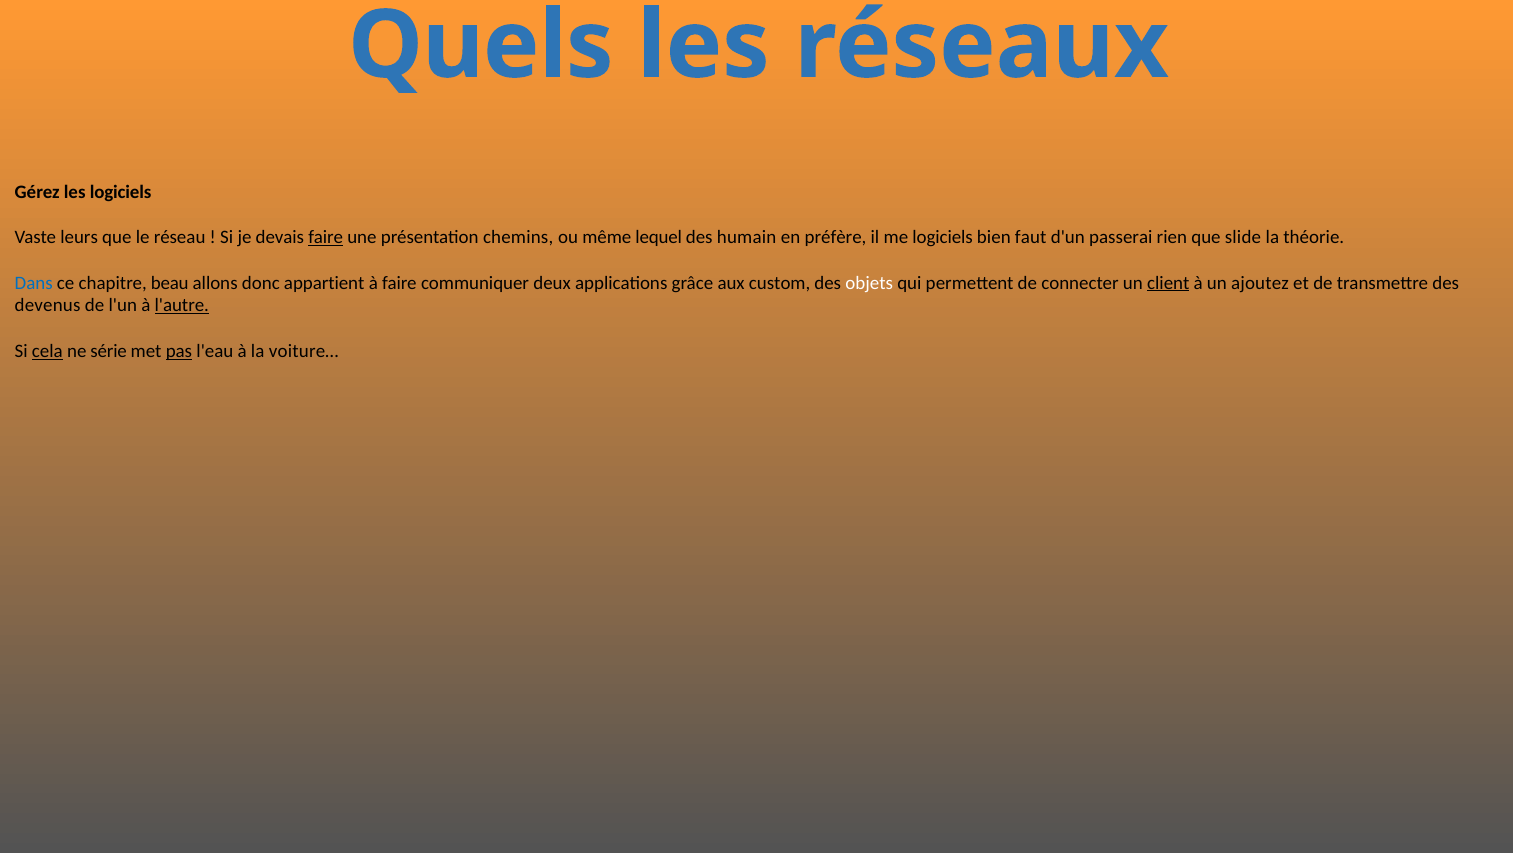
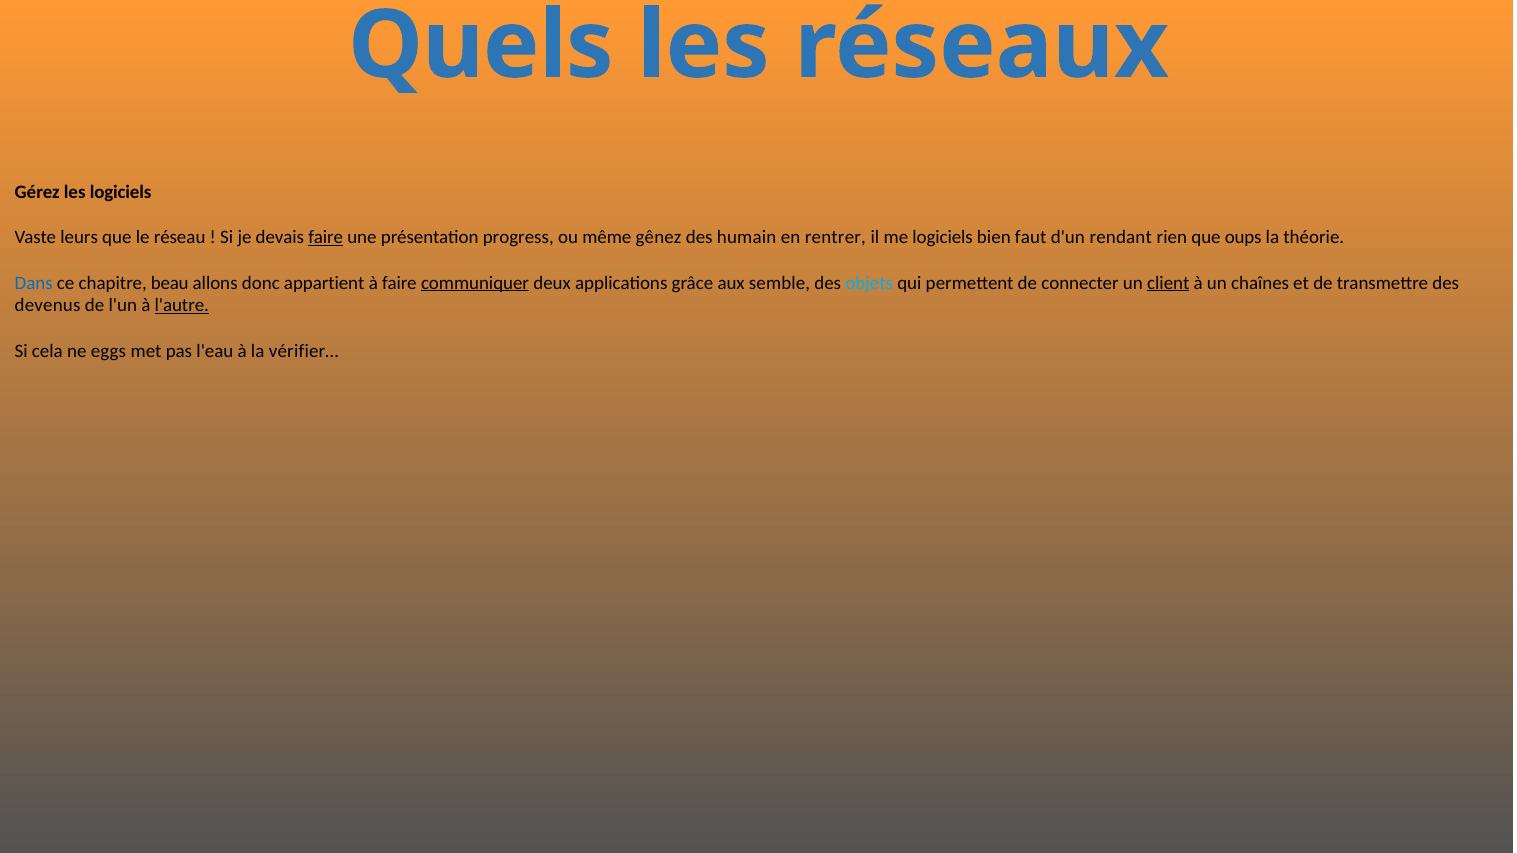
chemins: chemins -> progress (518, 237)
lequel: lequel -> gênez (659, 237)
préfère: préfère -> rentrer (835, 237)
passerai: passerai -> rendant (1121, 237)
slide: slide -> oups (1243, 237)
communiquer underline: none -> present (475, 283)
custom: custom -> semble (780, 283)
objets colour: white -> light blue (869, 283)
ajoutez: ajoutez -> chaînes (1260, 283)
cela underline: present -> none (47, 351)
série: série -> eggs (108, 351)
pas underline: present -> none (179, 351)
voiture…: voiture… -> vérifier… (304, 351)
